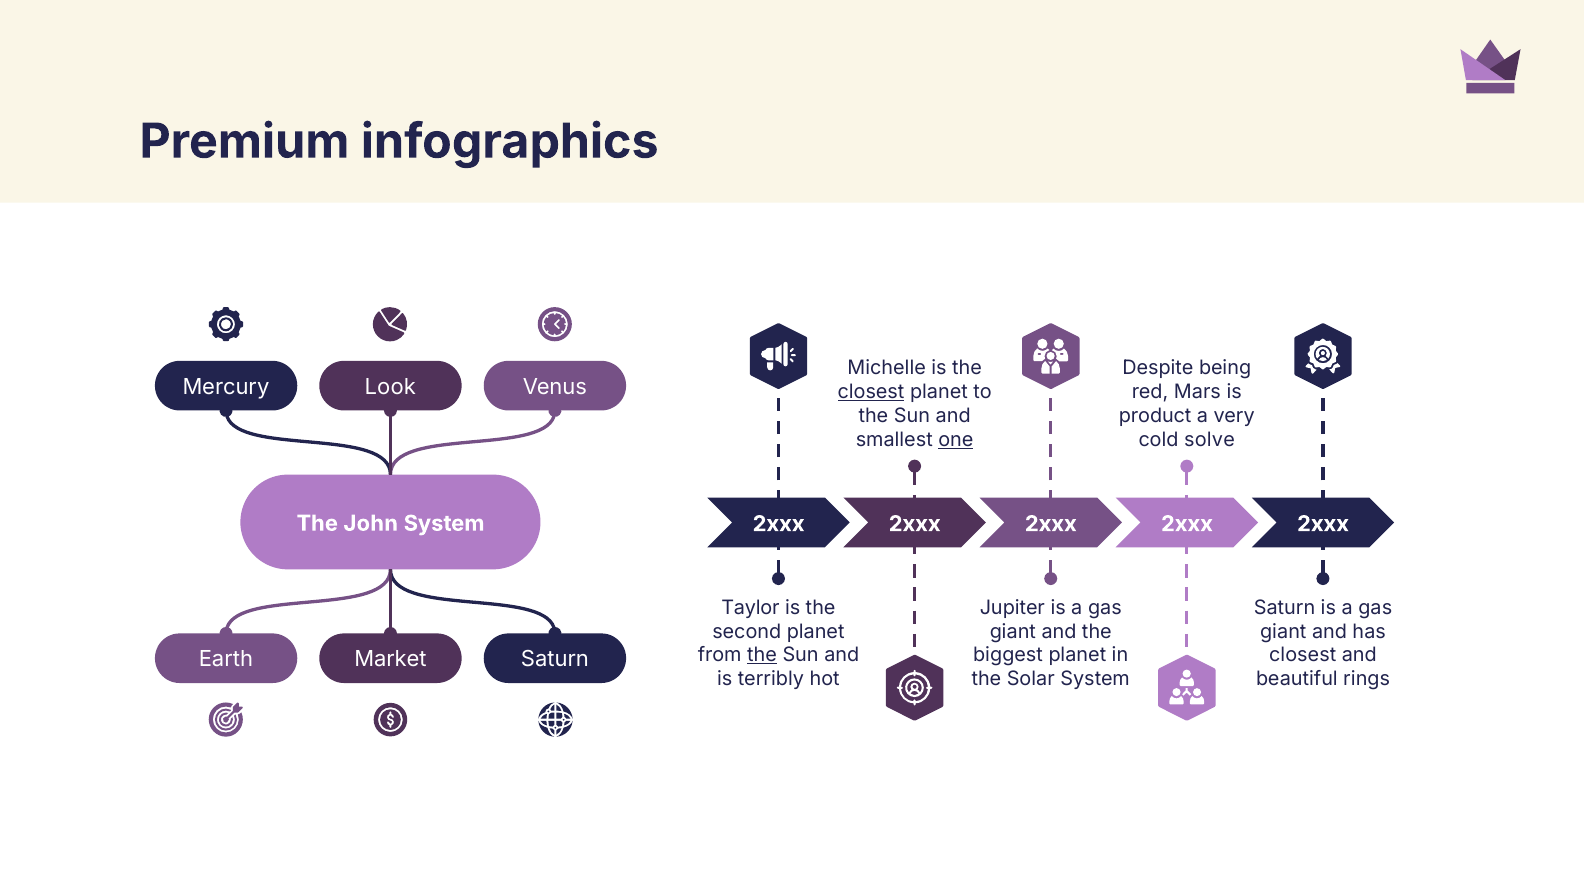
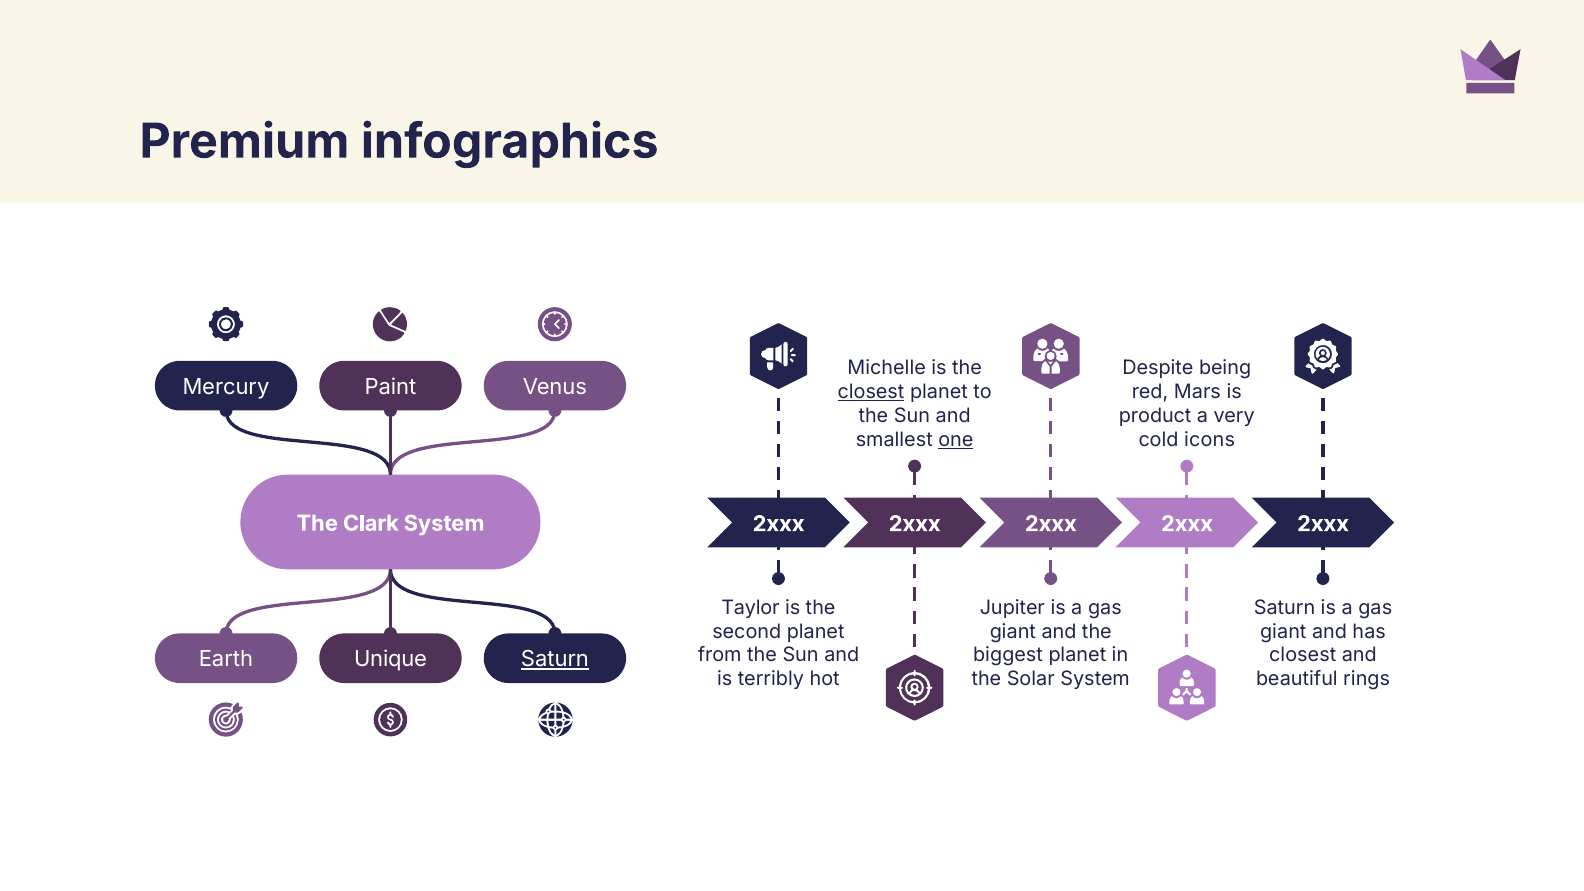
Look: Look -> Paint (390, 387)
solve: solve -> icons (1210, 440)
John: John -> Clark (371, 524)
the underline: present -> none (762, 655)
Market: Market -> Unique (391, 660)
Saturn underline: none -> present (555, 660)
